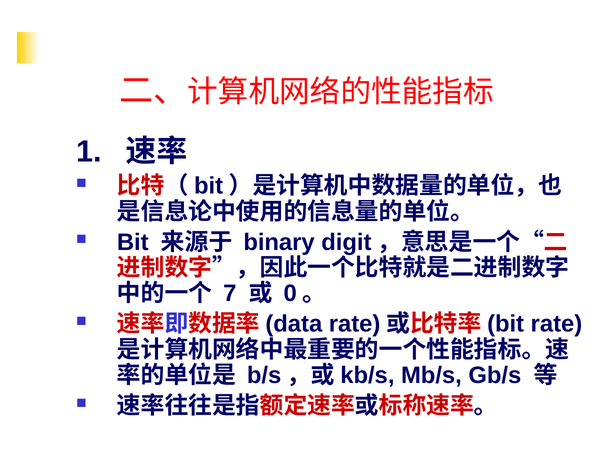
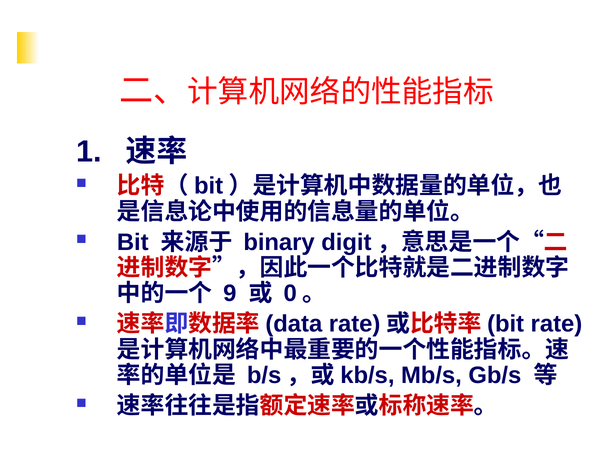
7: 7 -> 9 (230, 294)
